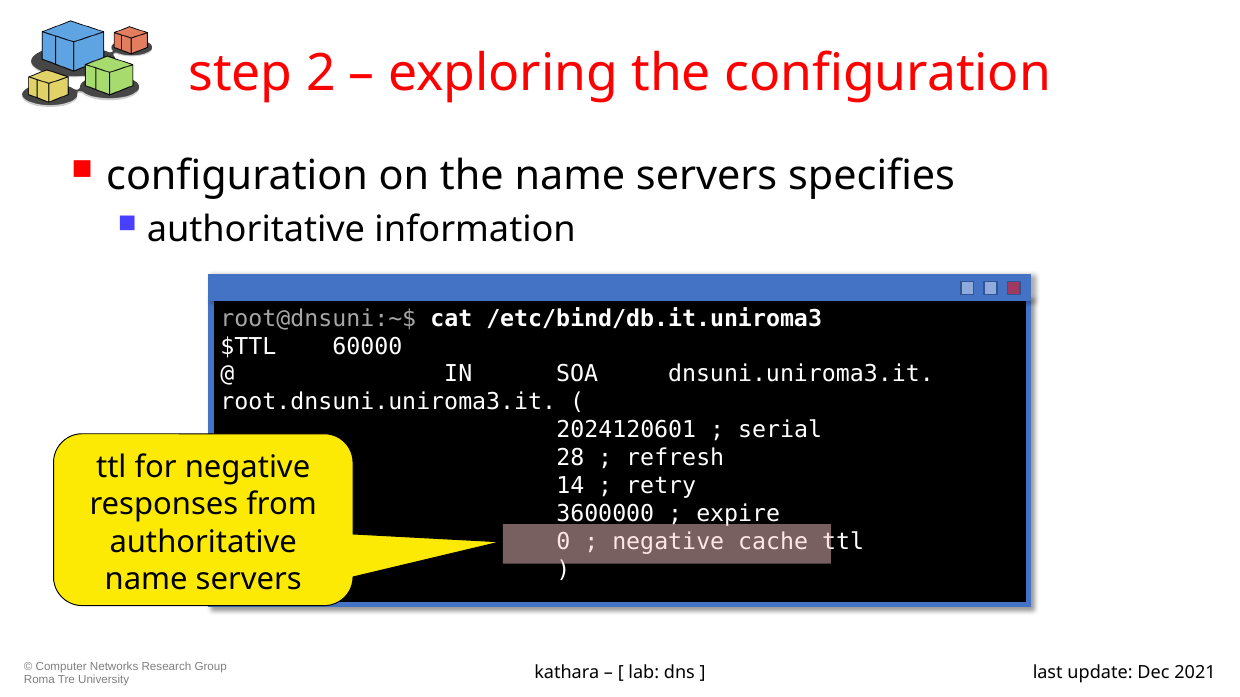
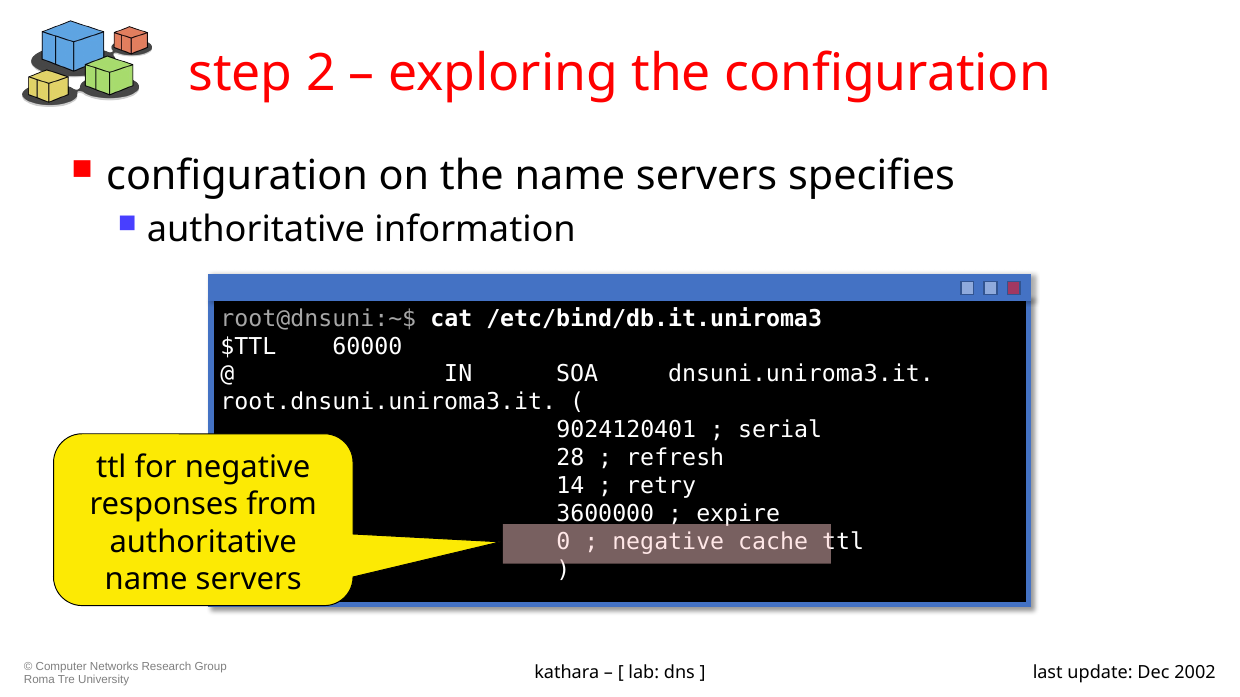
2024120601: 2024120601 -> 9024120401 (626, 430)
2021: 2021 -> 2002 (1195, 673)
